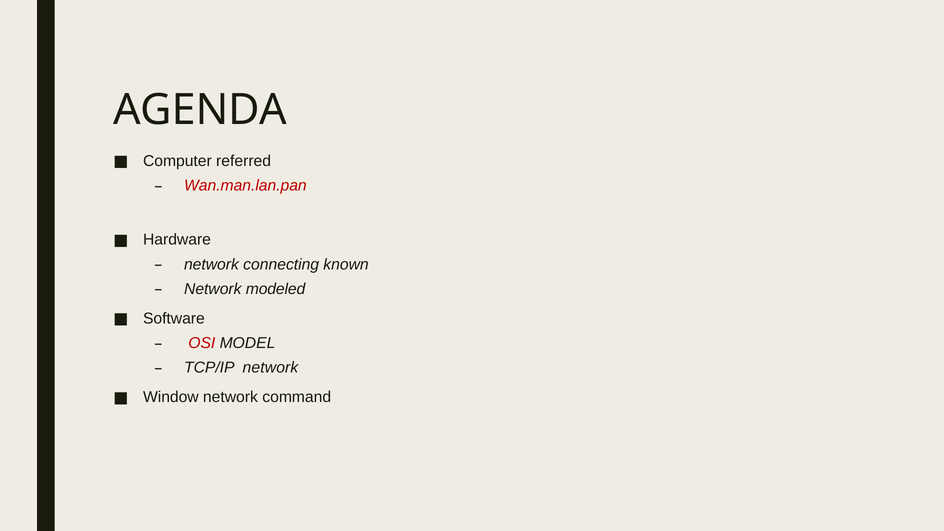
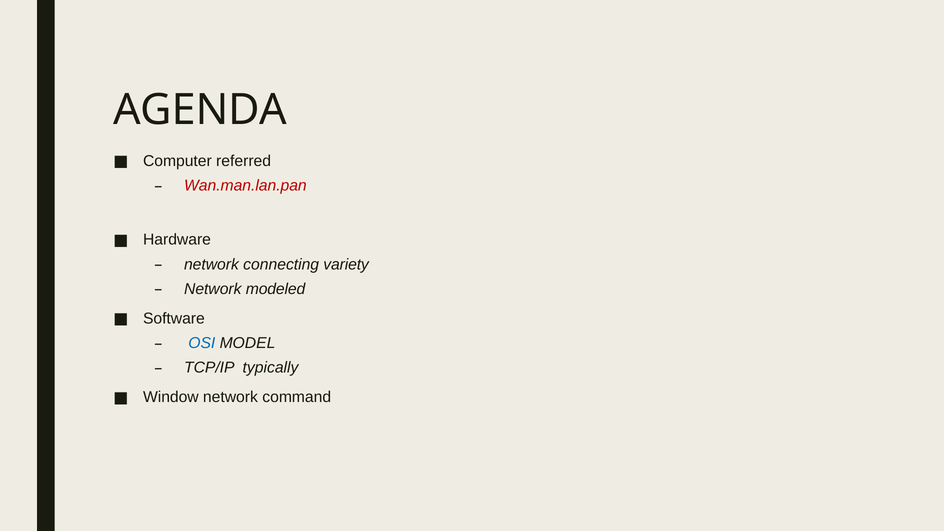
known: known -> variety (346, 264)
OSI colour: red -> blue (202, 343)
TCP/IP network: network -> typically (271, 368)
